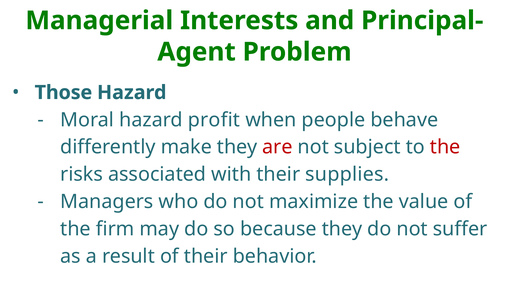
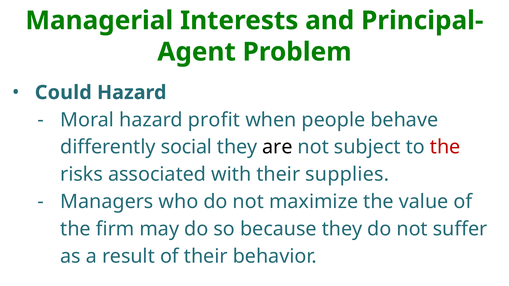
Those: Those -> Could (63, 93)
make: make -> social (186, 147)
are colour: red -> black (277, 147)
